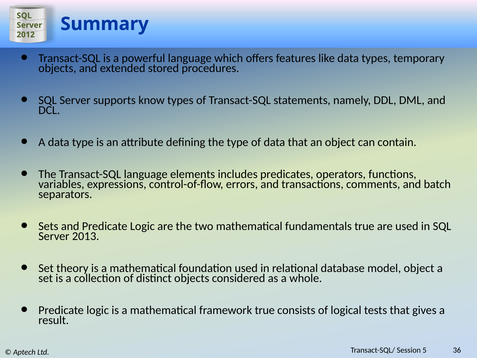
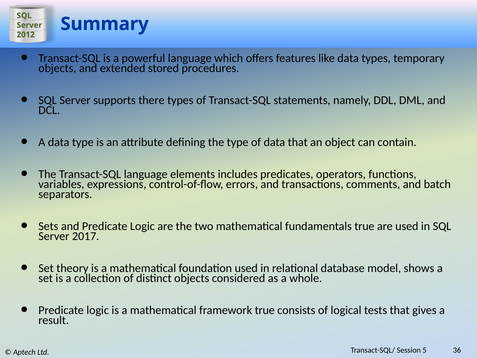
know: know -> there (152, 100)
2013: 2013 -> 2017 (86, 236)
model object: object -> shows (419, 268)
